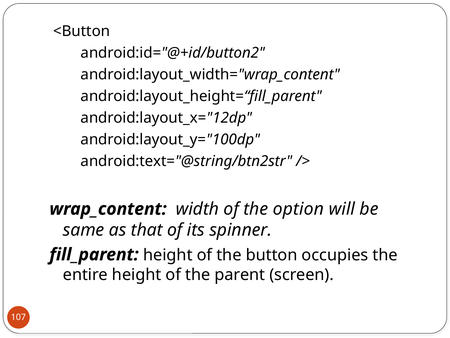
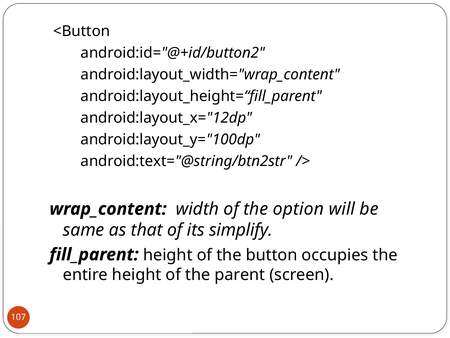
spinner: spinner -> simplify (241, 230)
